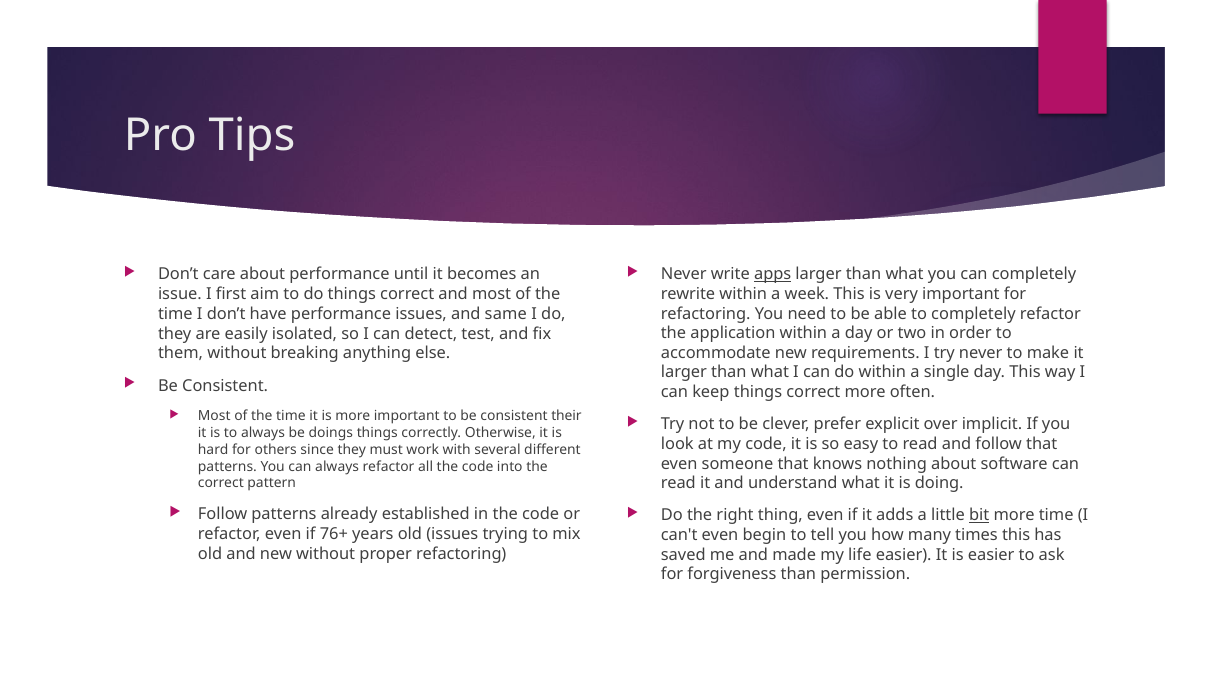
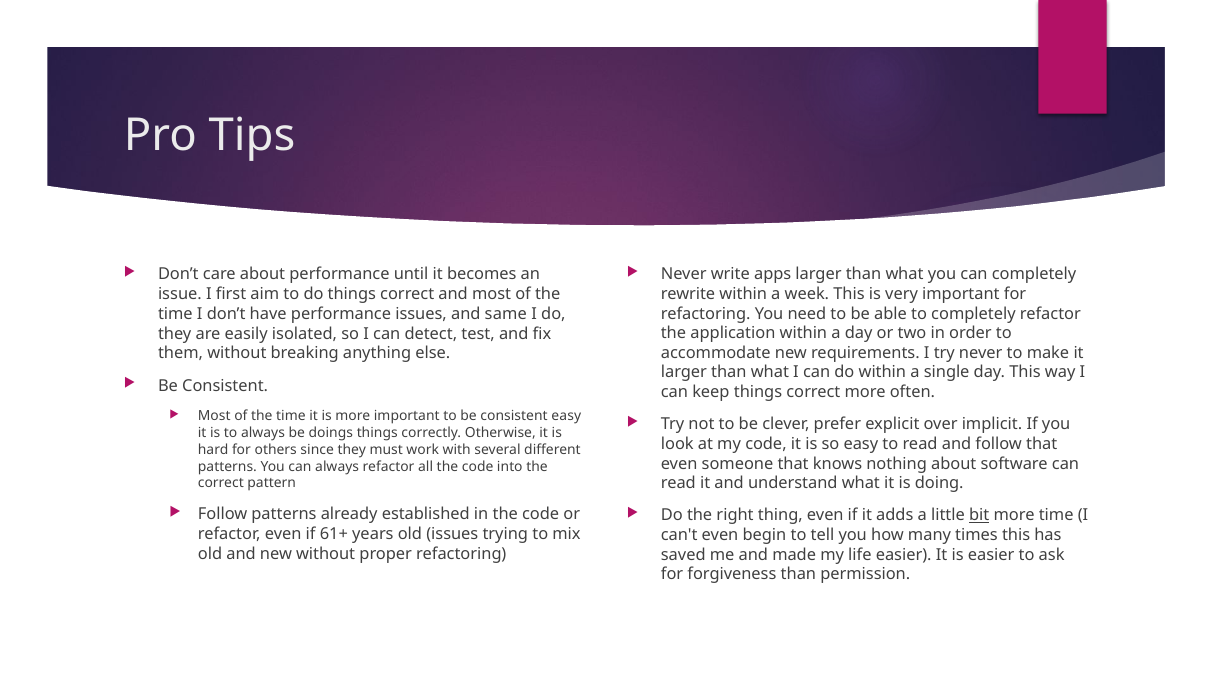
apps underline: present -> none (773, 275)
consistent their: their -> easy (566, 417)
76+: 76+ -> 61+ (334, 534)
